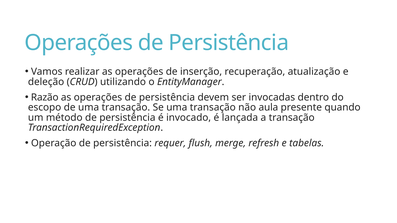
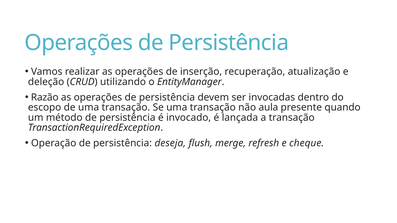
requer: requer -> deseja (170, 143)
tabelas: tabelas -> cheque (307, 143)
